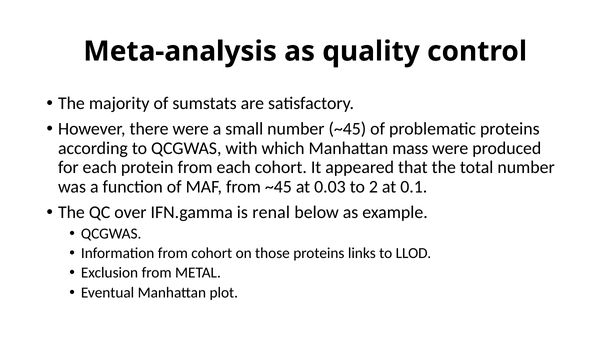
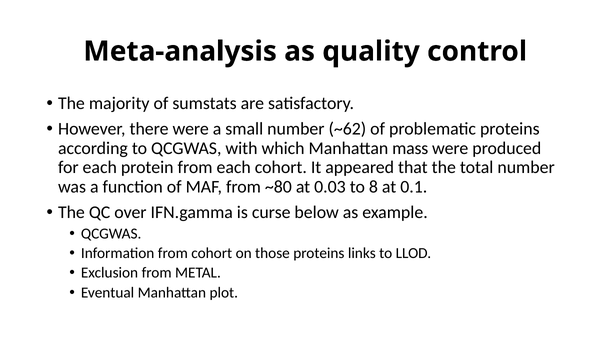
number ~45: ~45 -> ~62 (347, 129)
from ~45: ~45 -> ~80 (278, 187)
2: 2 -> 8 (373, 187)
renal: renal -> curse (271, 212)
